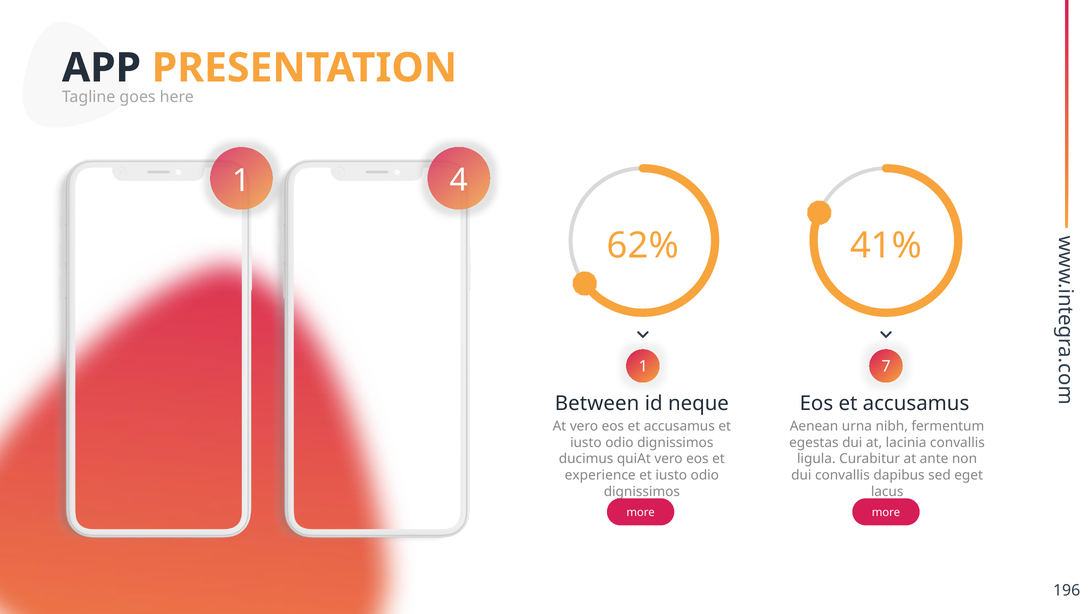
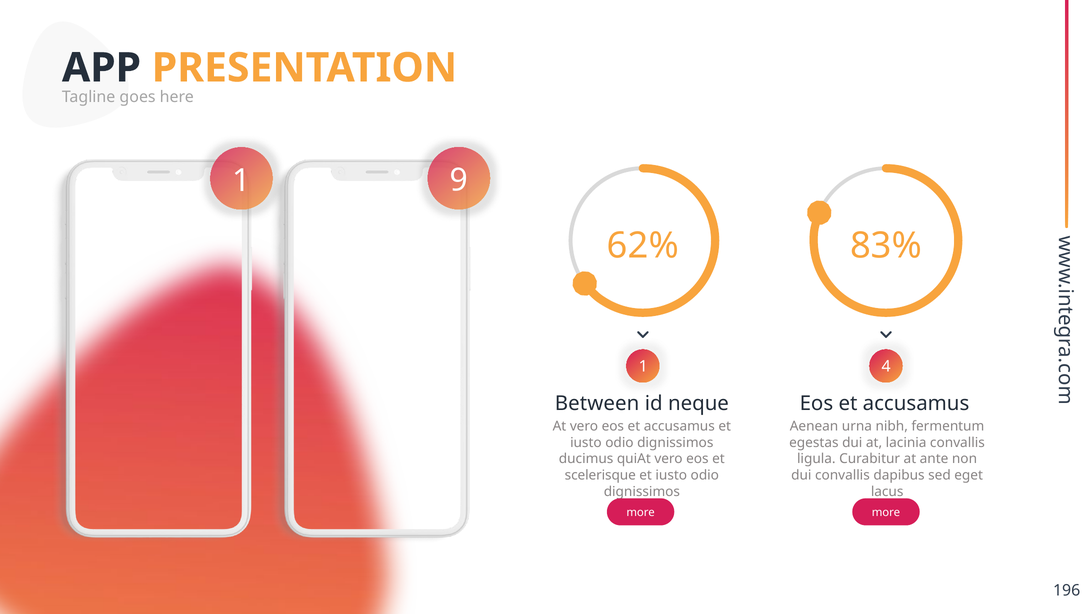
4: 4 -> 9 (459, 180)
41%: 41% -> 83% (886, 246)
7: 7 -> 4 (886, 367)
experience: experience -> scelerisque (600, 476)
